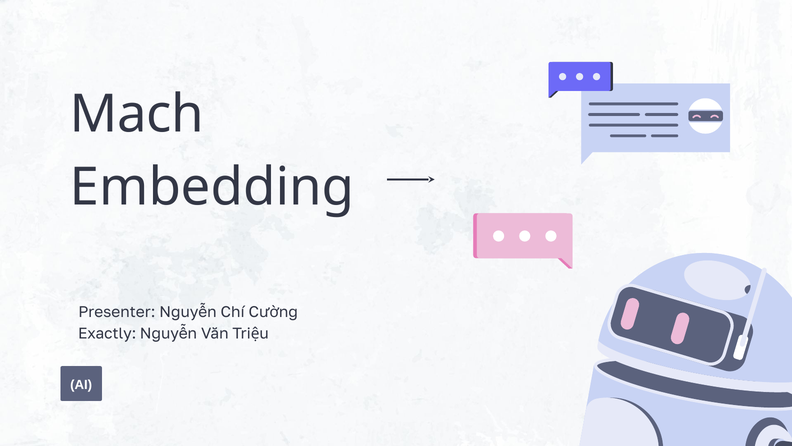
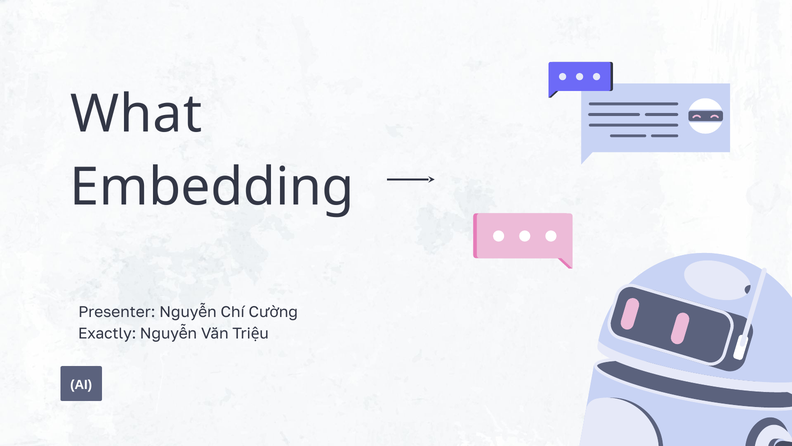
Mach: Mach -> What (136, 114)
